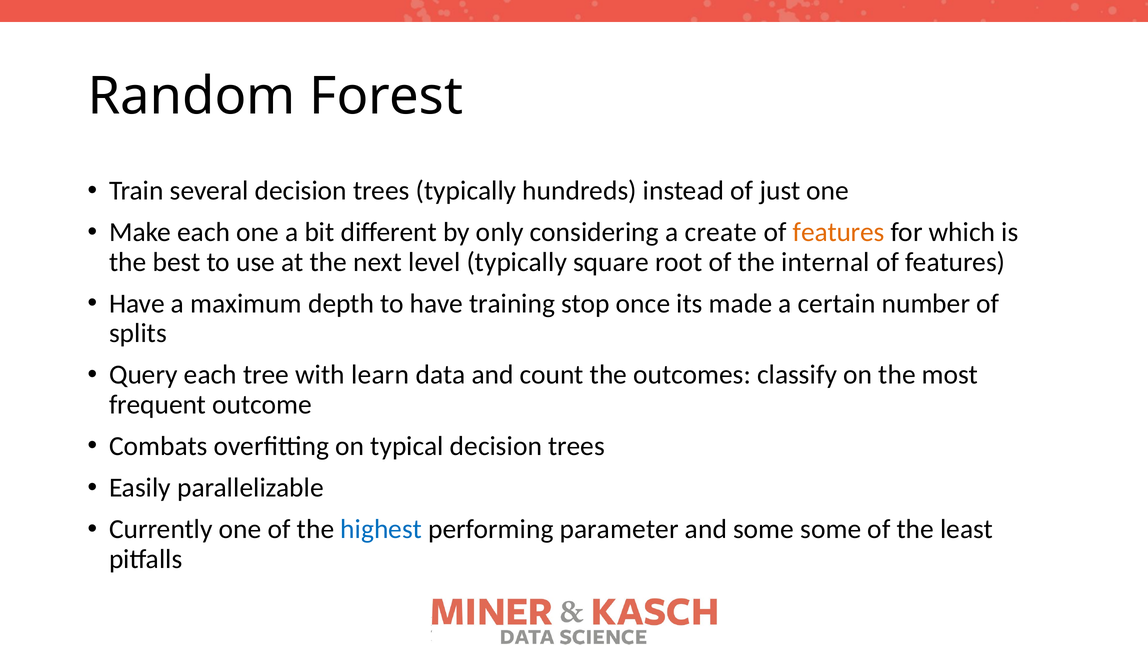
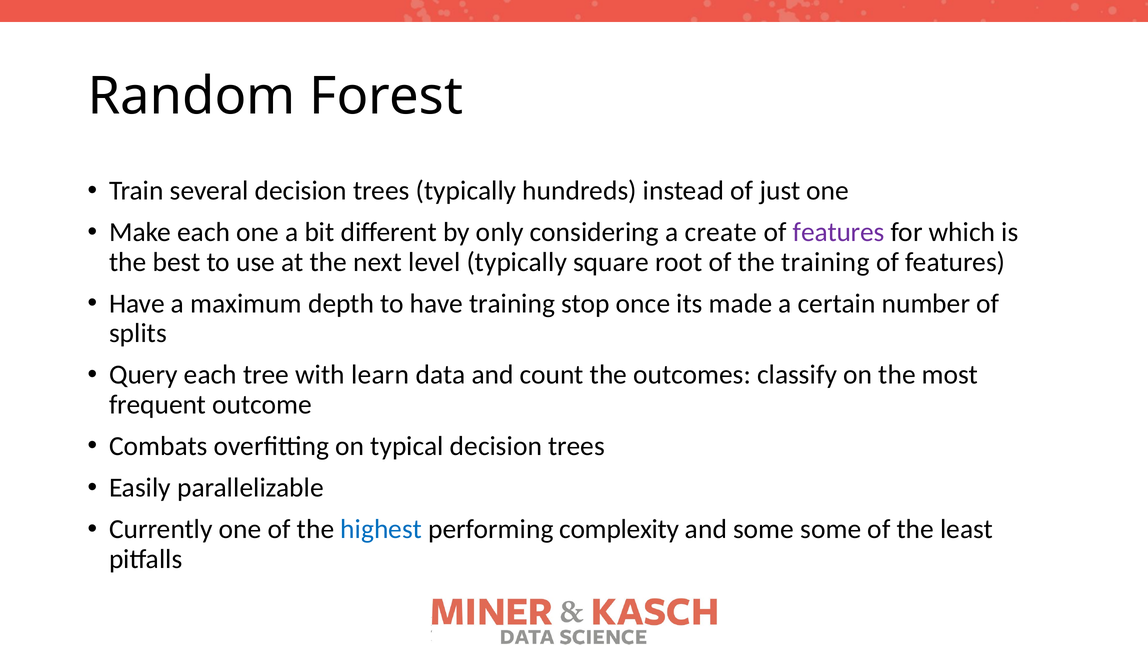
features colour: orange -> purple (839, 233)
the internal: internal -> training (825, 262)
parameter: parameter -> complexity (619, 530)
